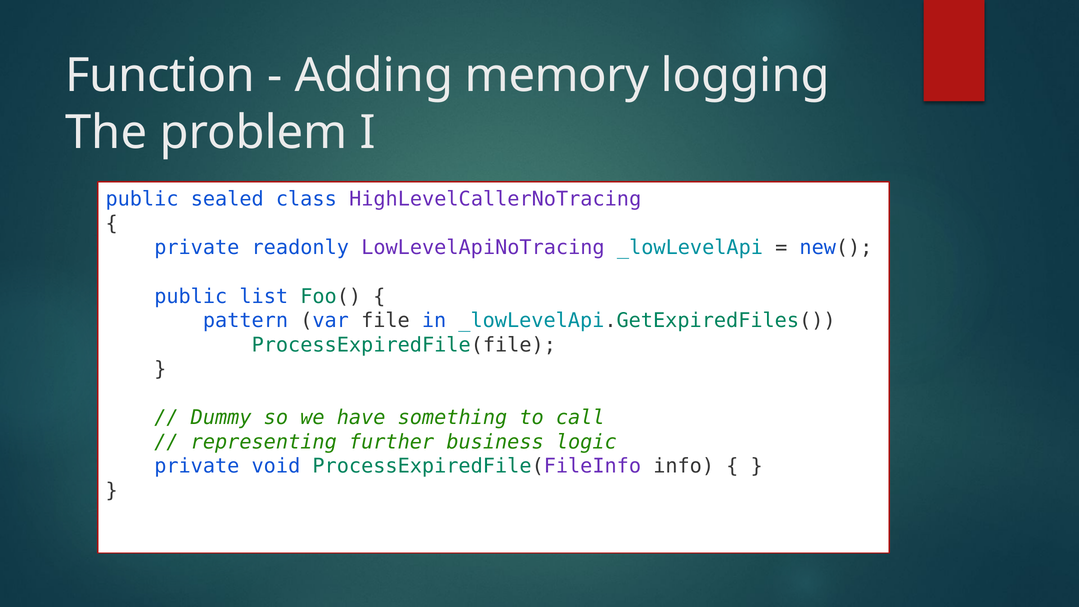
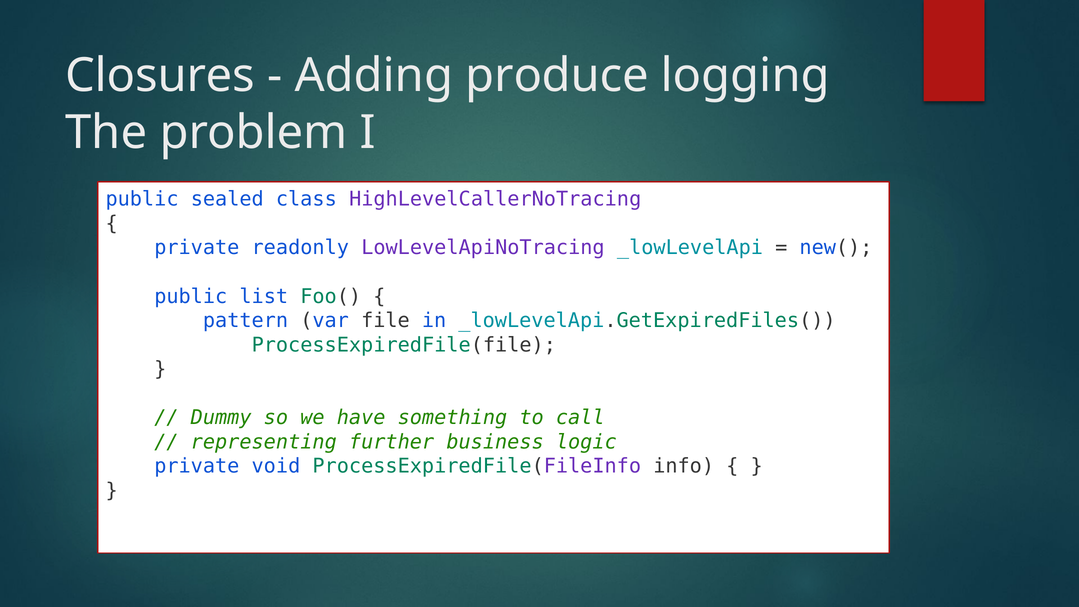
Function: Function -> Closures (160, 76)
memory: memory -> produce (557, 76)
